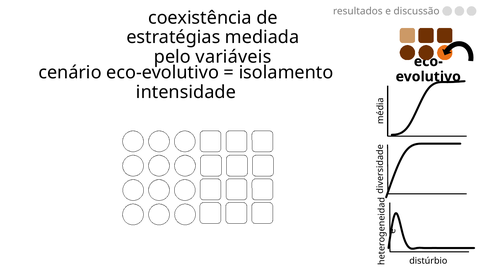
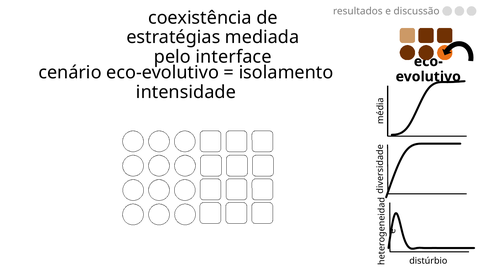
variáveis: variáveis -> interface (234, 57)
